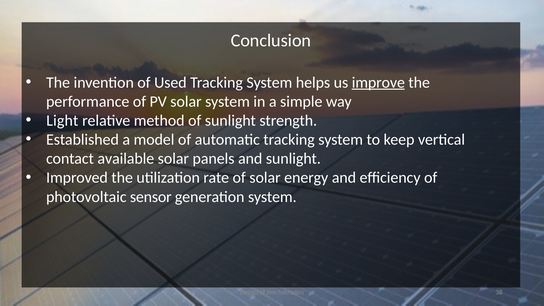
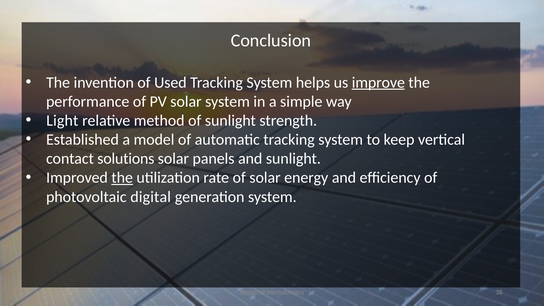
available: available -> solutions (126, 159)
the underline: none -> present (122, 178)
sensor: sensor -> digital (151, 197)
